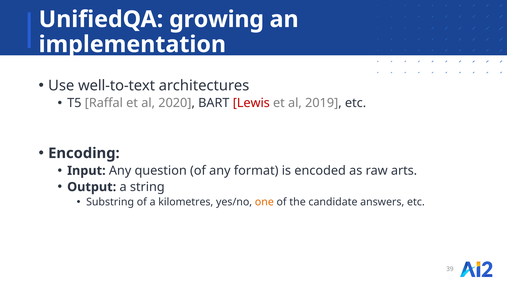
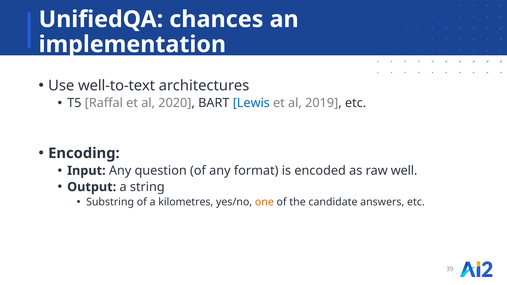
growing: growing -> chances (216, 19)
Lewis colour: red -> blue (251, 103)
arts: arts -> well (404, 171)
